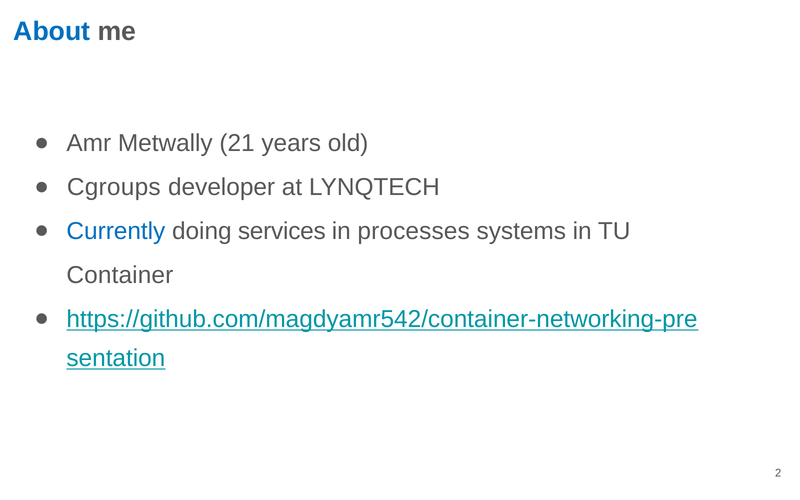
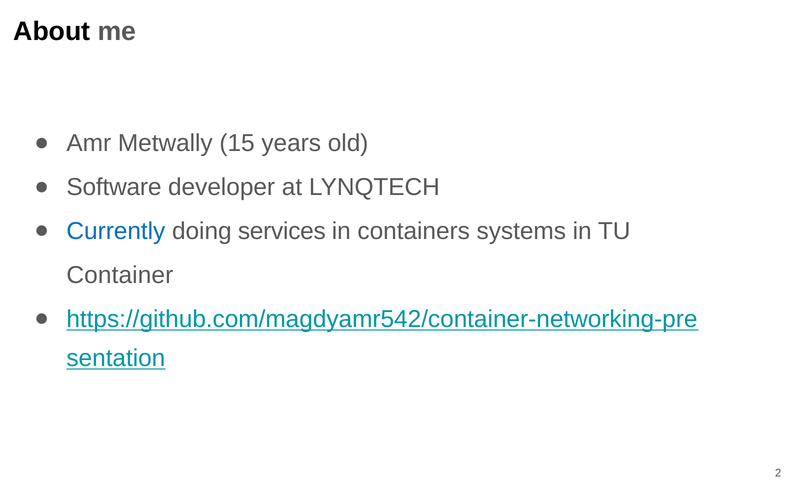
About colour: blue -> black (52, 31)
21: 21 -> 15 (237, 143)
Cgroups: Cgroups -> Software (114, 187)
processes: processes -> containers (414, 231)
